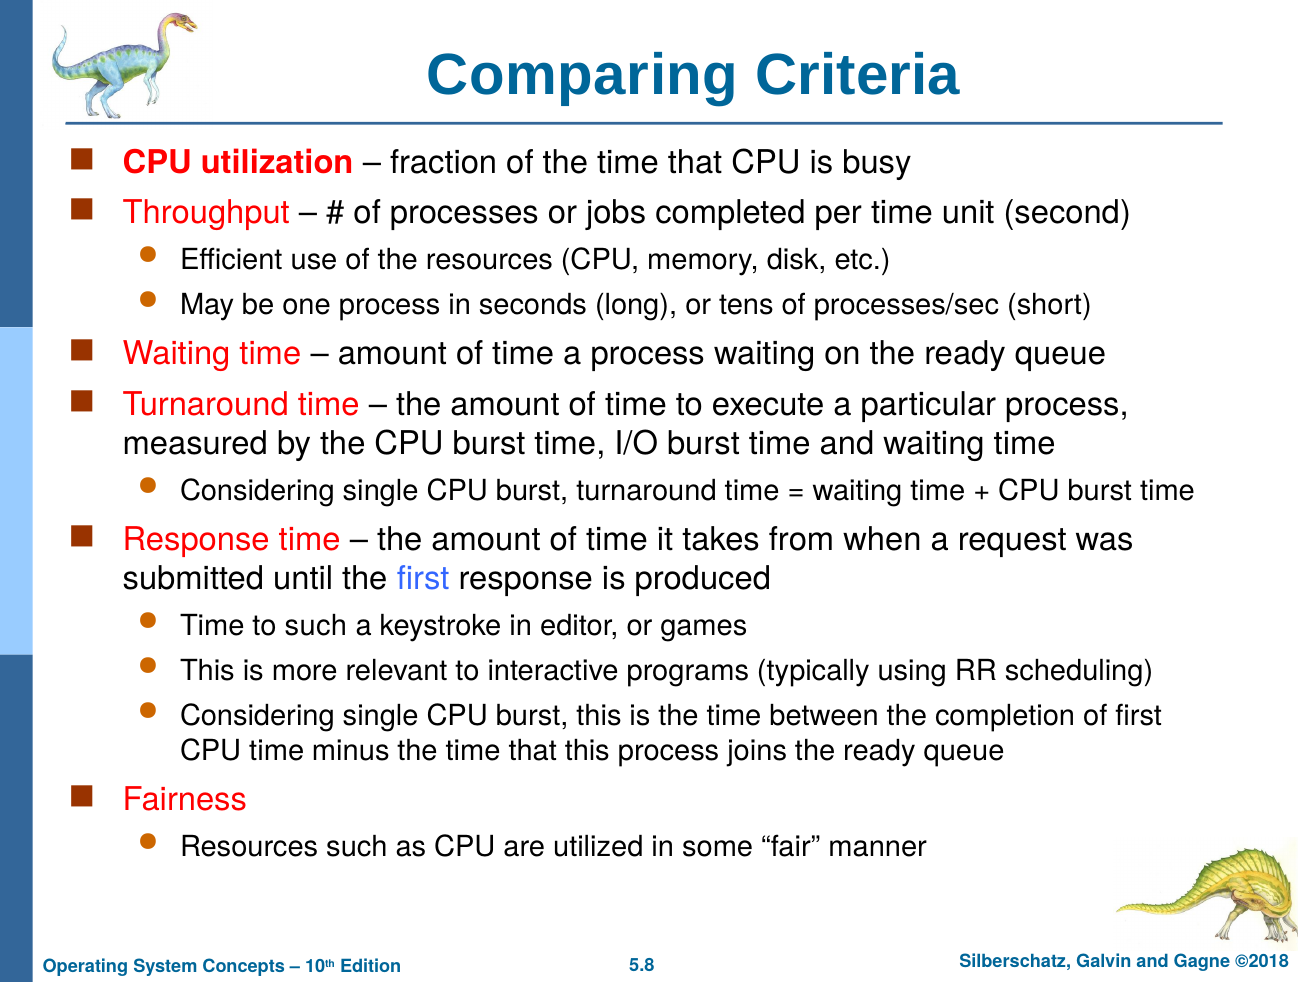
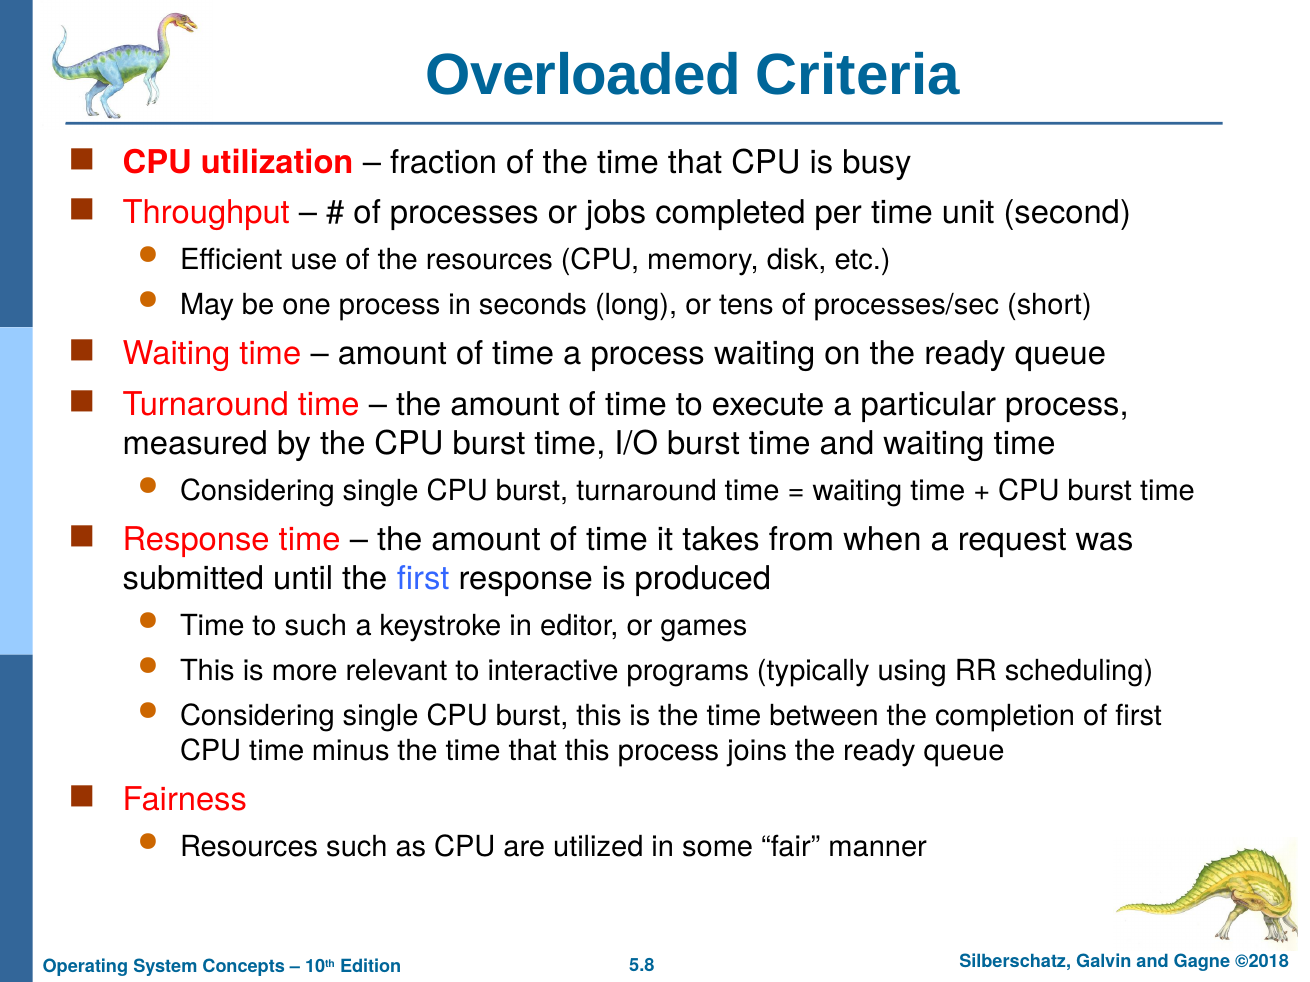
Comparing: Comparing -> Overloaded (583, 76)
